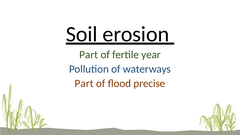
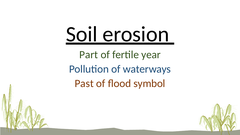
Part: Part -> Past (84, 83)
precise: precise -> symbol (149, 83)
